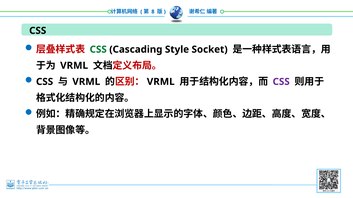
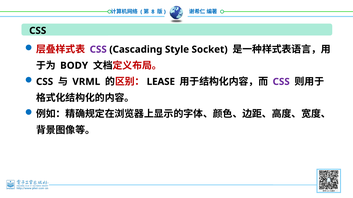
CSS colour: green -> purple (98, 50)
VRML: VRML -> BODY (74, 66)
VRML: VRML -> LEASE (161, 82)
